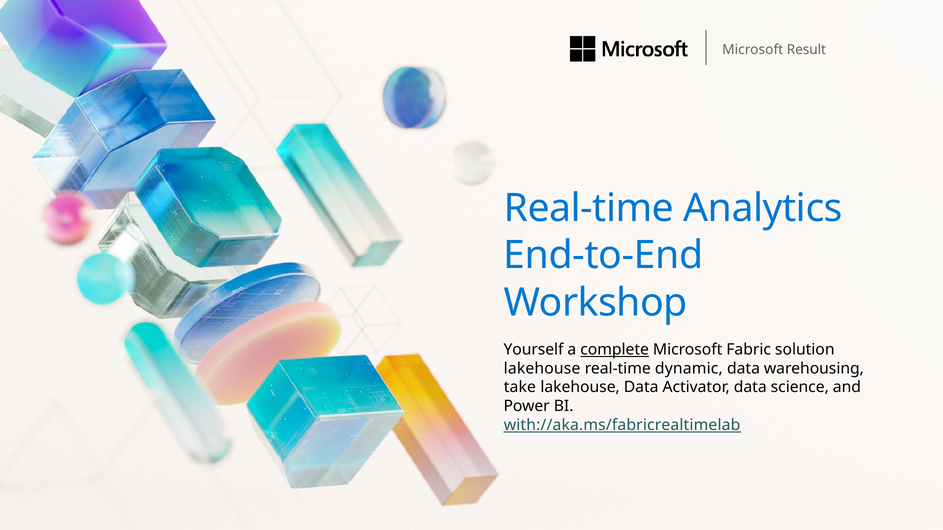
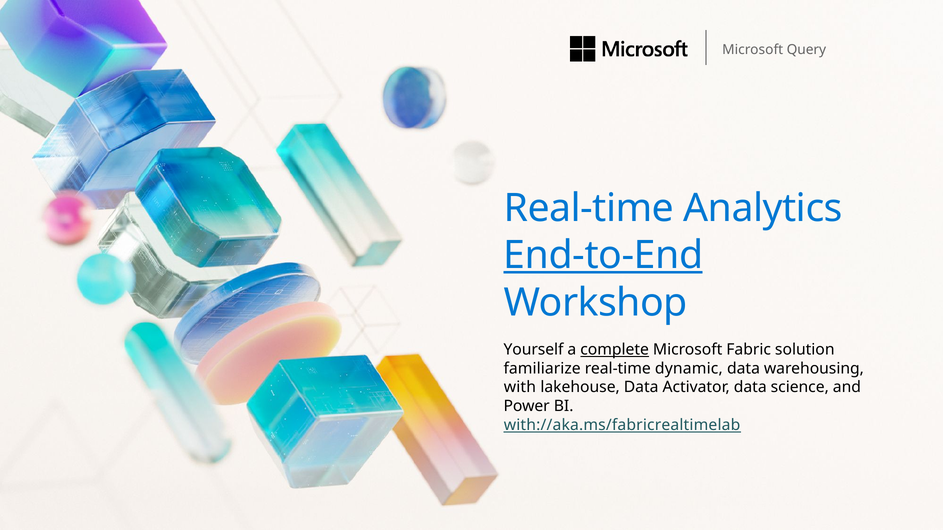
Result: Result -> Query (806, 50)
End-to-End underline: none -> present (603, 256)
lakehouse: lakehouse -> familiarize (542, 369)
take: take -> with (520, 388)
